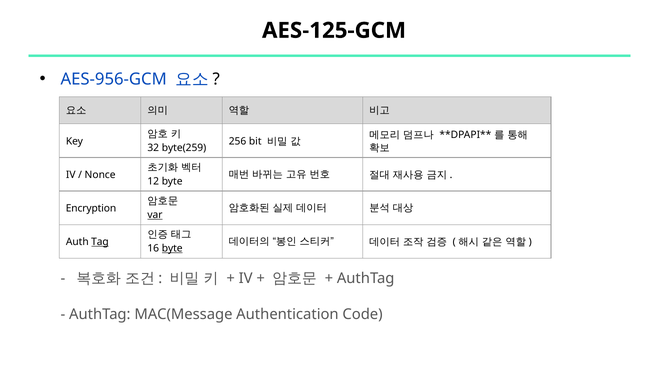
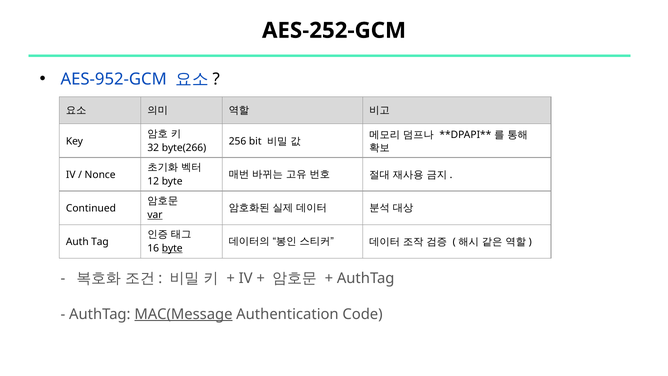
AES-125-GCM: AES-125-GCM -> AES-252-GCM (334, 30)
AES-956-GCM: AES-956-GCM -> AES-952-GCM (114, 79)
byte(259: byte(259 -> byte(266 (184, 148)
Encryption: Encryption -> Continued (91, 208)
Tag underline: present -> none (100, 242)
MAC(Message underline: none -> present (183, 314)
